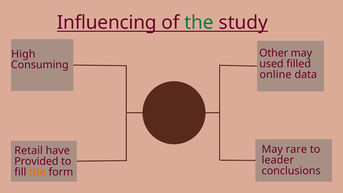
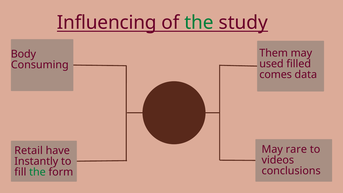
Other: Other -> Them (274, 53)
High: High -> Body (23, 54)
online: online -> comes (276, 75)
leader: leader -> videos (278, 160)
Provided: Provided -> Instantly (36, 161)
the colour: orange -> green (37, 172)
